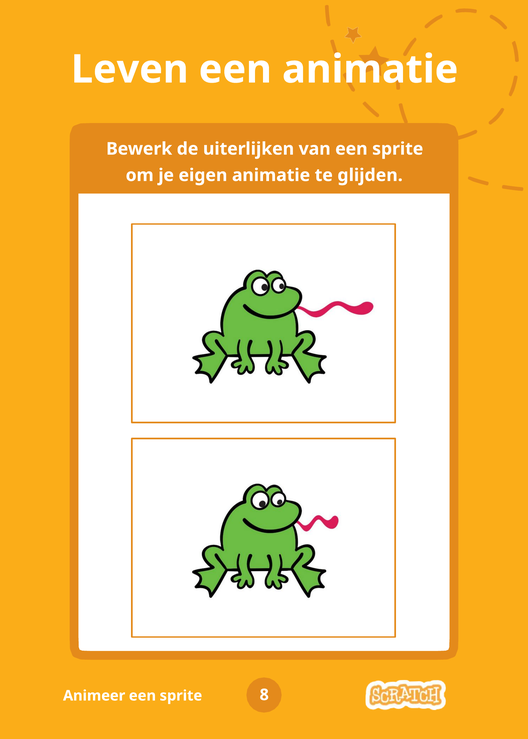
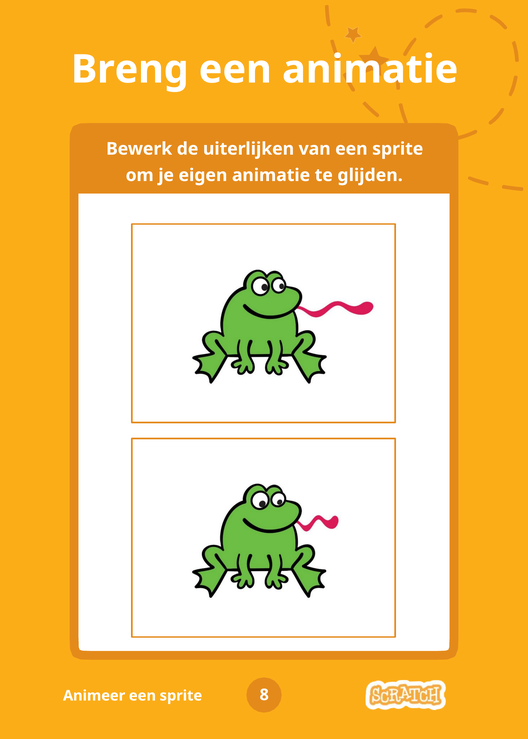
Leven: Leven -> Breng (130, 69)
